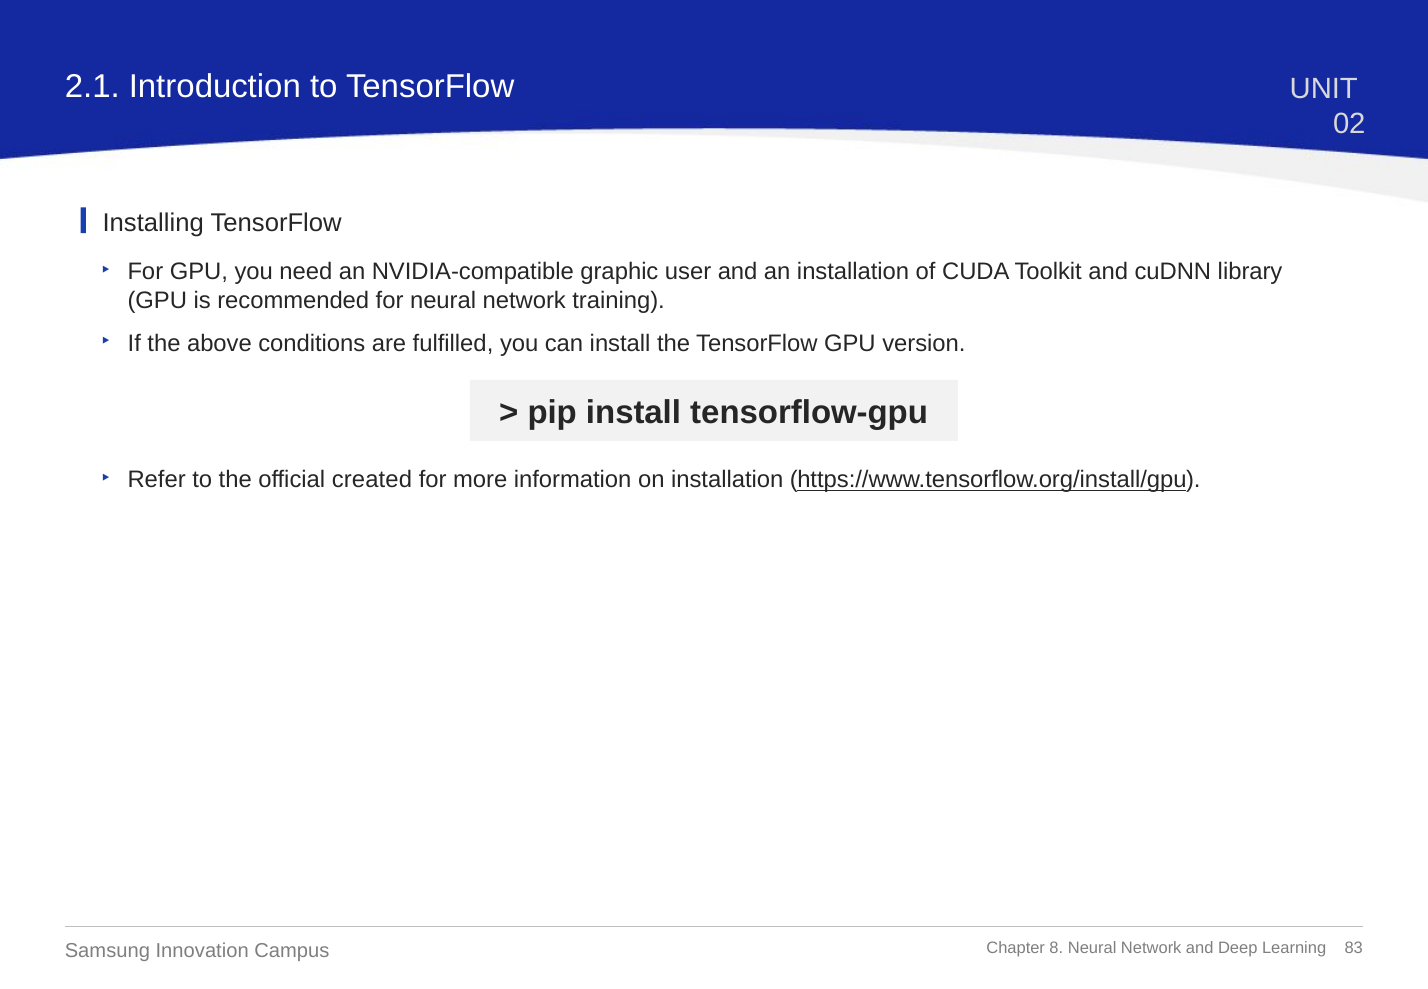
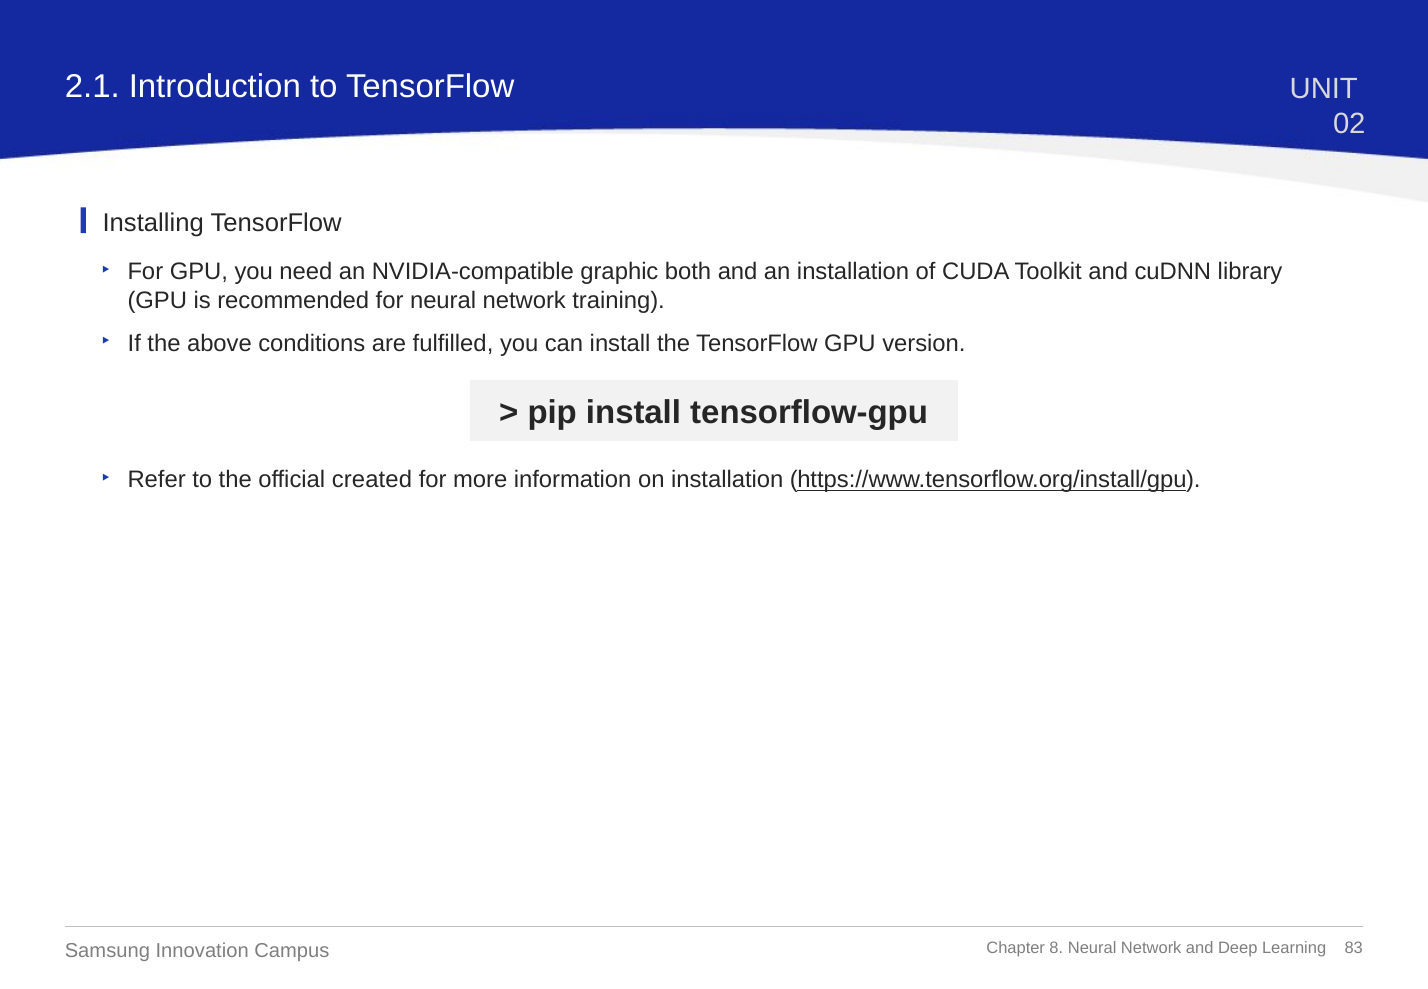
user: user -> both (688, 272)
